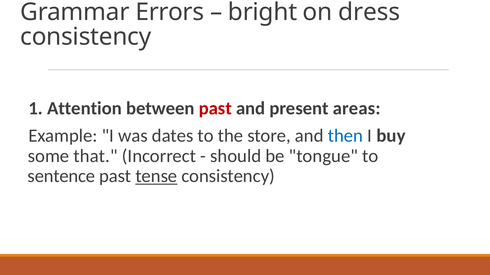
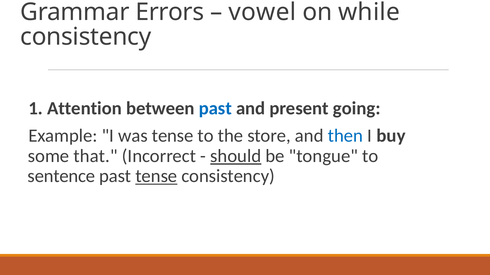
bright: bright -> vowel (262, 12)
dress: dress -> while (369, 12)
past colour: red -> blue (215, 109)
areas: areas -> going (357, 109)
was dates: dates -> tense (173, 136)
should underline: none -> present (236, 156)
